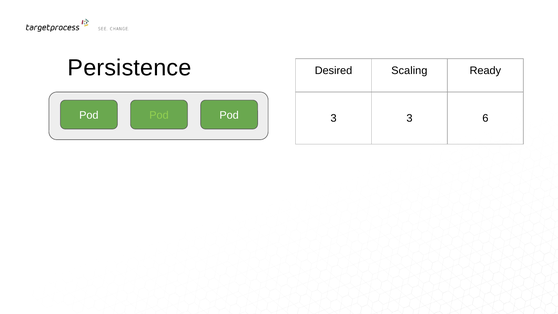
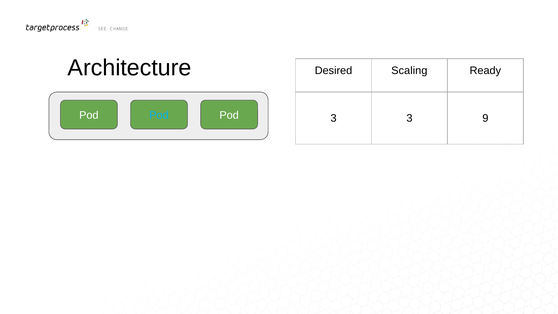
Persistence: Persistence -> Architecture (130, 68)
Pod colour: light green -> light blue (159, 115)
6: 6 -> 9 (485, 118)
